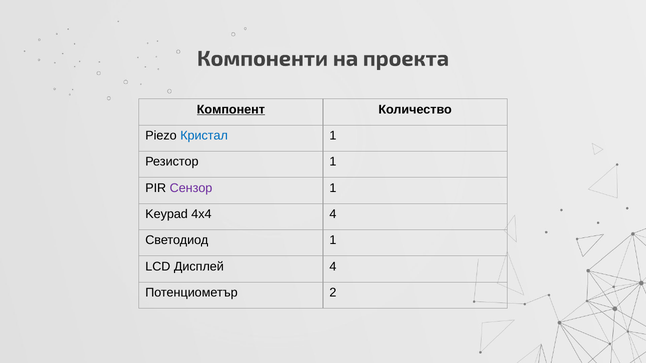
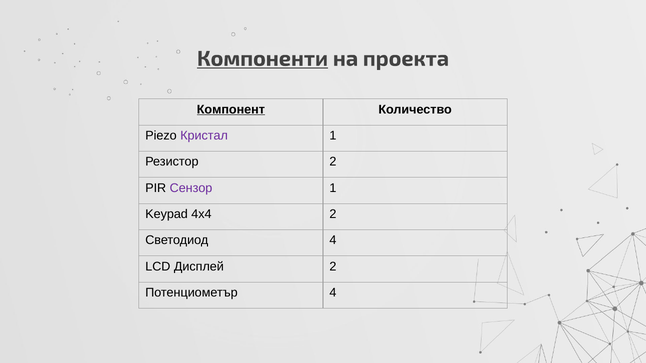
Компоненти underline: none -> present (262, 59)
Кристал colour: blue -> purple (204, 136)
Резистор 1: 1 -> 2 (333, 162)
4x4 4: 4 -> 2 (333, 214)
Светодиод 1: 1 -> 4 (333, 240)
Дисплей 4: 4 -> 2 (333, 267)
Потенциометър 2: 2 -> 4 (333, 293)
